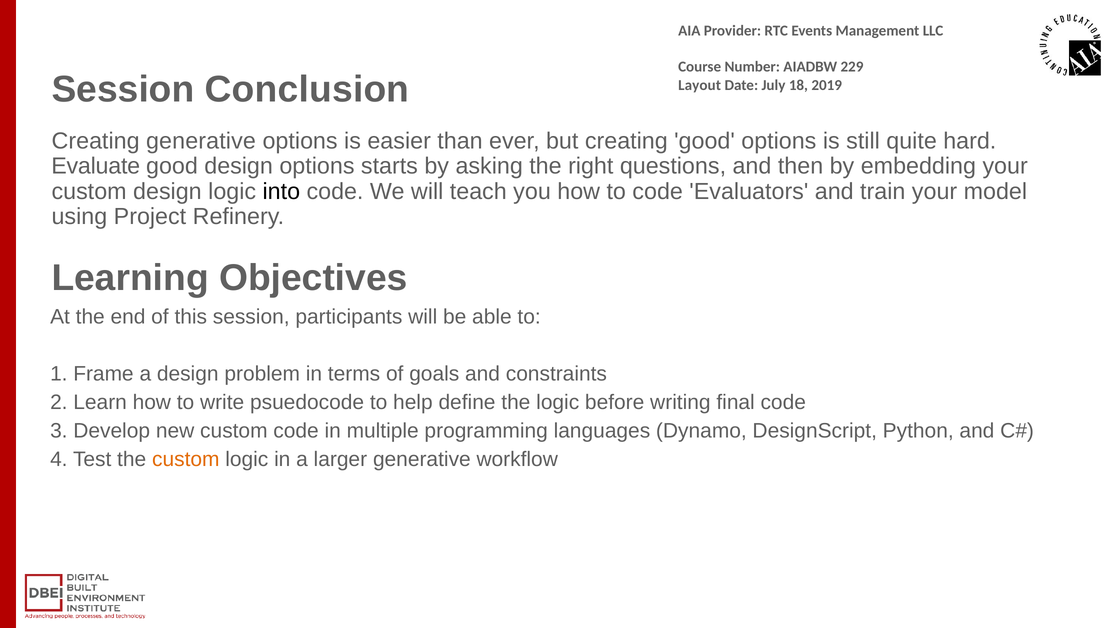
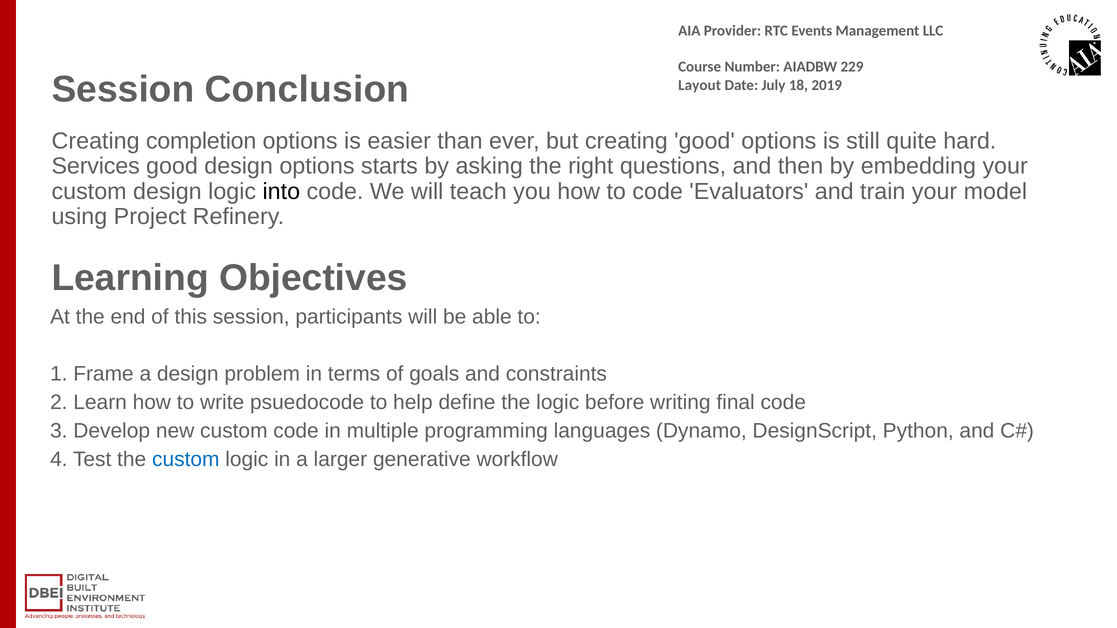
Creating generative: generative -> completion (201, 141)
Evaluate: Evaluate -> Services (96, 166)
custom colour: orange -> blue (186, 459)
